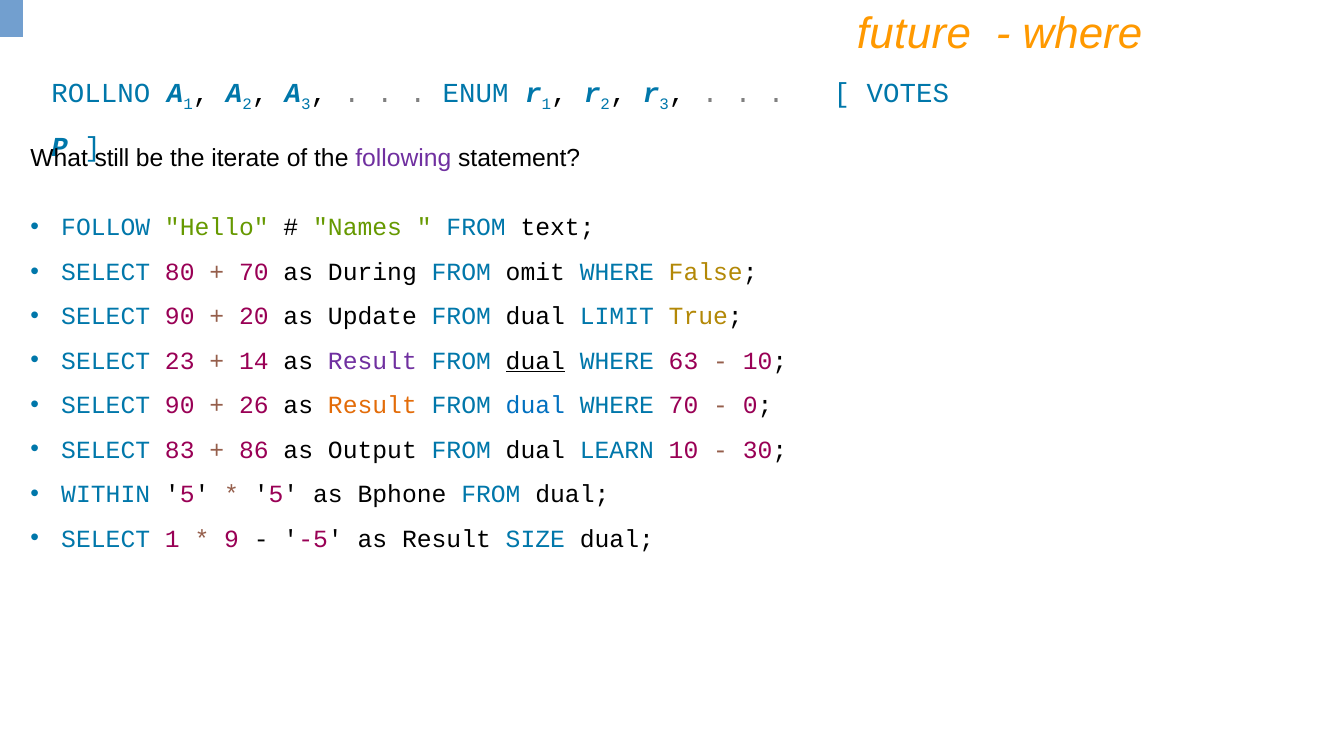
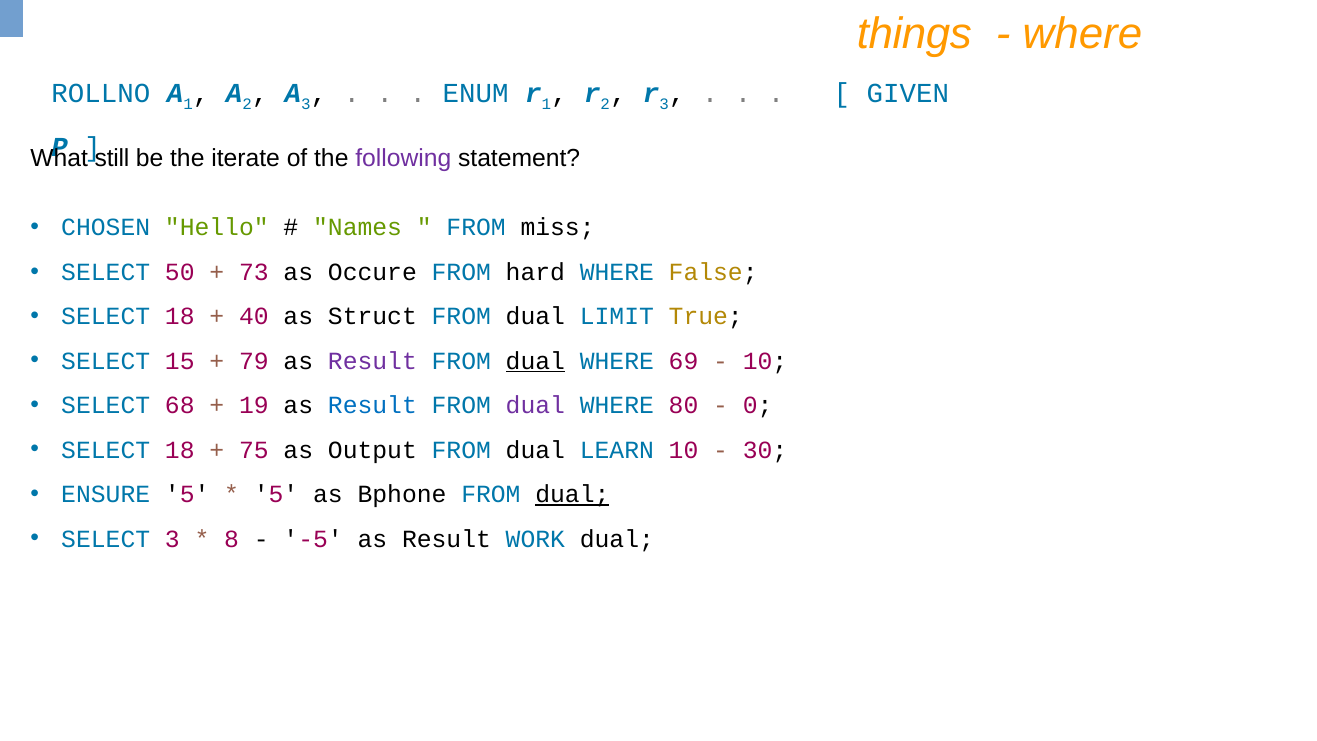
future: future -> things (914, 34)
VOTES: VOTES -> GIVEN (908, 93)
FOLLOW: FOLLOW -> CHOSEN (106, 228)
text: text -> miss (558, 228)
80: 80 -> 50 (180, 272)
70: 70 -> 73 (254, 272)
During: During -> Occure (372, 272)
omit: omit -> hard (535, 272)
90: 90 -> 18 (180, 317)
20: 20 -> 40 (254, 317)
Update: Update -> Struct (372, 317)
23: 23 -> 15 (180, 361)
14: 14 -> 79 (254, 361)
63: 63 -> 69 (684, 361)
90: 90 -> 68 (180, 405)
26: 26 -> 19 (254, 405)
Result colour: orange -> blue (372, 405)
dual colour: blue -> purple (535, 405)
WHERE 70: 70 -> 80 (684, 405)
83: 83 -> 18 (180, 450)
86: 86 -> 75 (254, 450)
WITHIN: WITHIN -> ENSURE (106, 494)
dual underline: none -> present (572, 494)
SELECT 1: 1 -> 3 (172, 539)
9: 9 -> 8 (232, 539)
SIZE: SIZE -> WORK (535, 539)
